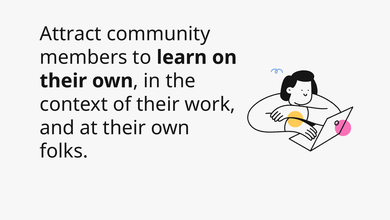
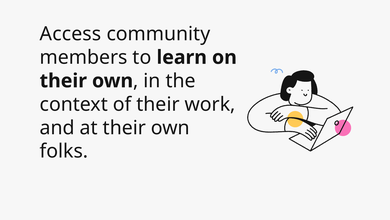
Attract: Attract -> Access (70, 34)
